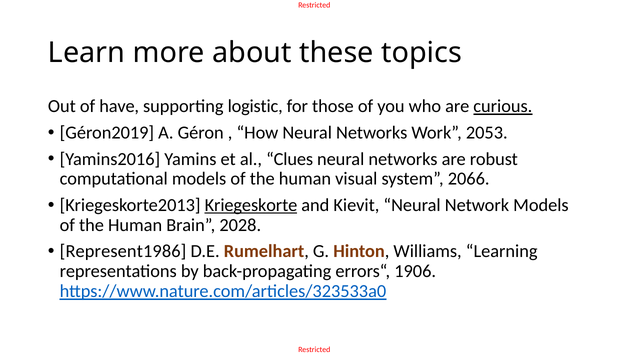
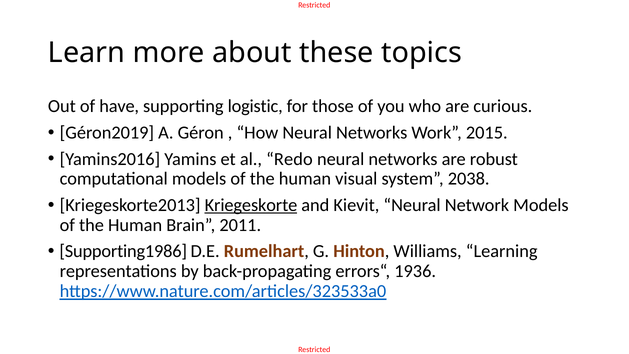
curious underline: present -> none (503, 106)
2053: 2053 -> 2015 (487, 133)
Clues: Clues -> Redo (289, 159)
2066: 2066 -> 2038 (469, 179)
2028: 2028 -> 2011 (240, 225)
Represent1986: Represent1986 -> Supporting1986 (123, 251)
1906: 1906 -> 1936 (415, 271)
